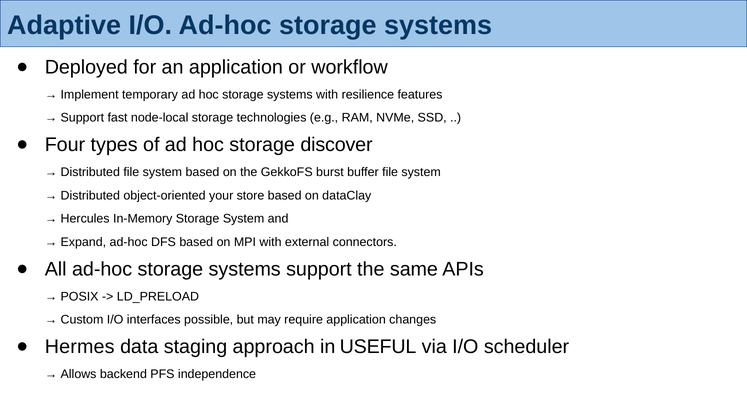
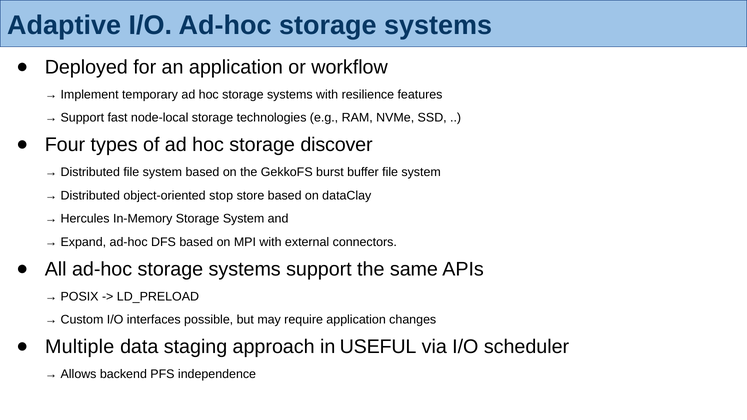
your: your -> stop (221, 196)
Hermes: Hermes -> Multiple (80, 347)
